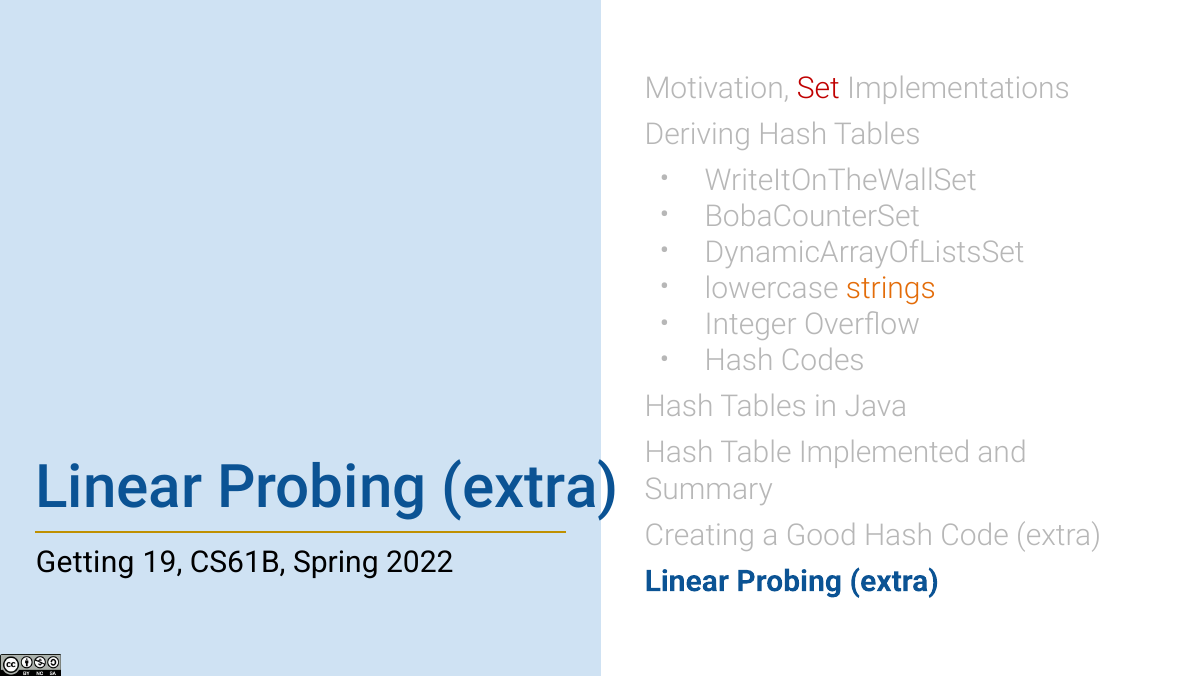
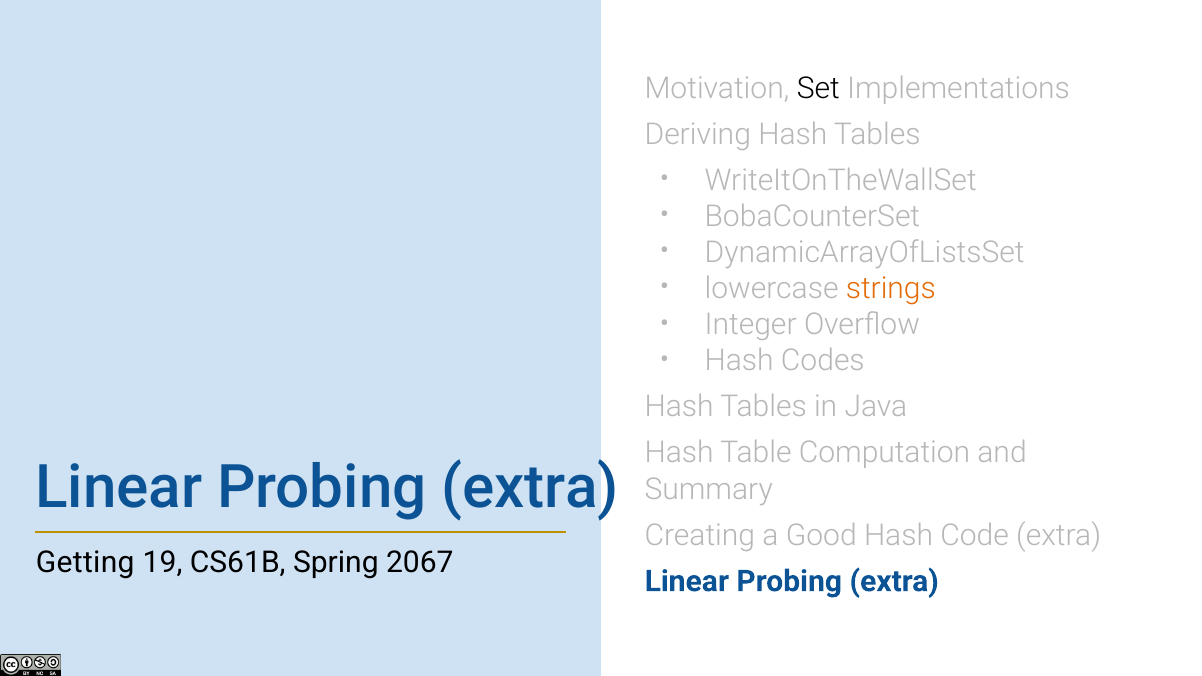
Set colour: red -> black (818, 89)
Implemented: Implemented -> Computation (885, 453)
2022: 2022 -> 2067 (420, 563)
